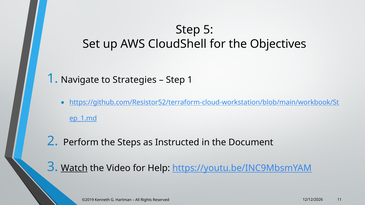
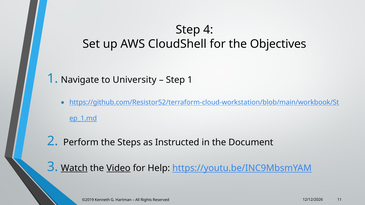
5: 5 -> 4 (208, 30)
Strategies: Strategies -> University (135, 80)
Video underline: none -> present (118, 168)
